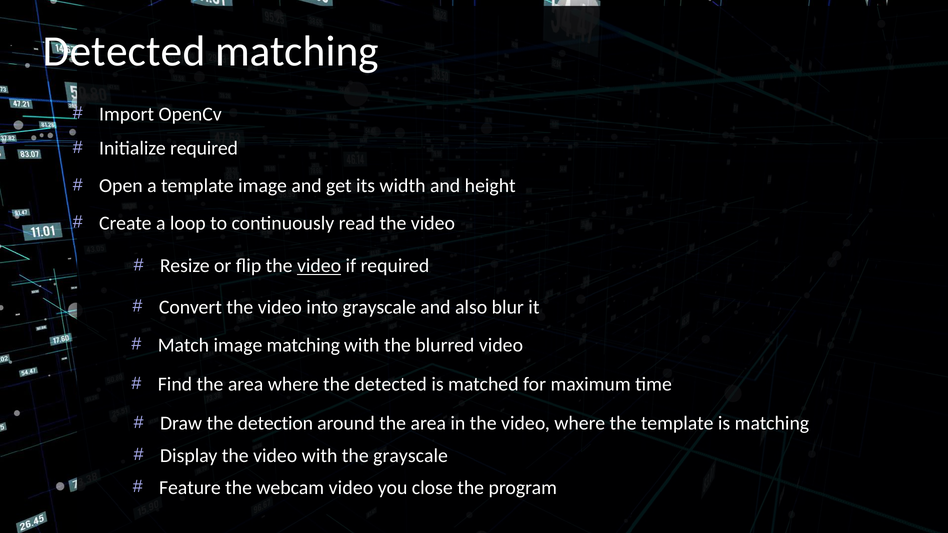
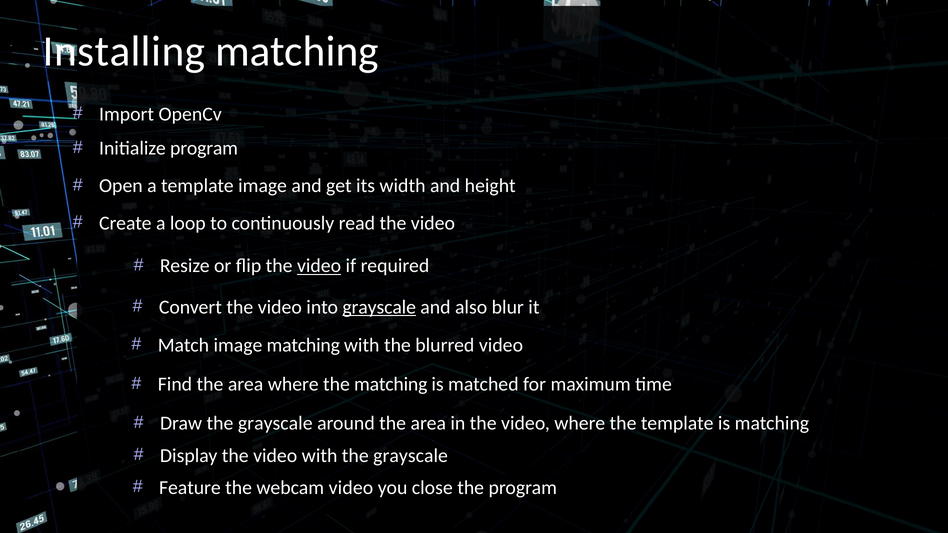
Detected: Detected -> Installing (124, 51)
Initialize required: required -> program (204, 148)
grayscale underline: none -> present (379, 307)
the detected: detected -> matching (391, 384)
Draw the detection: detection -> grayscale (275, 424)
